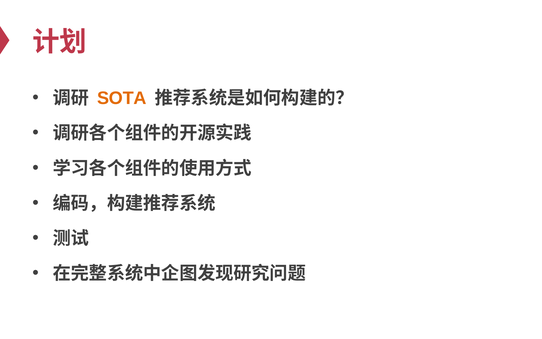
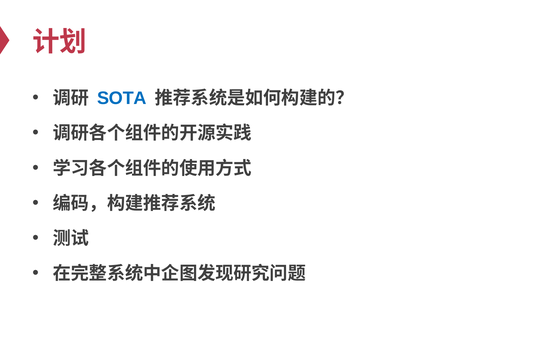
SOTA colour: orange -> blue (122, 98)
